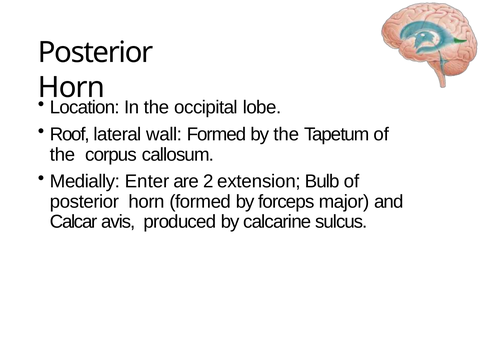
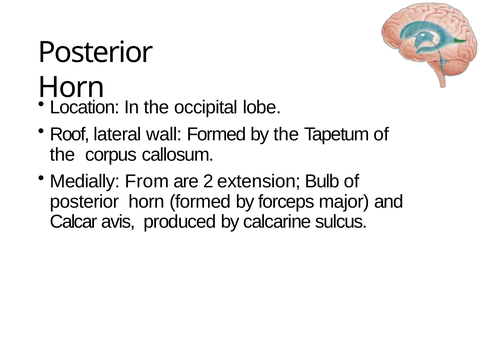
Enter: Enter -> From (147, 182)
